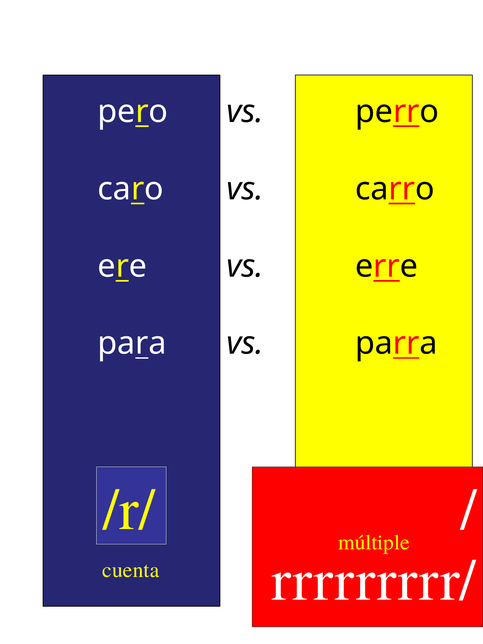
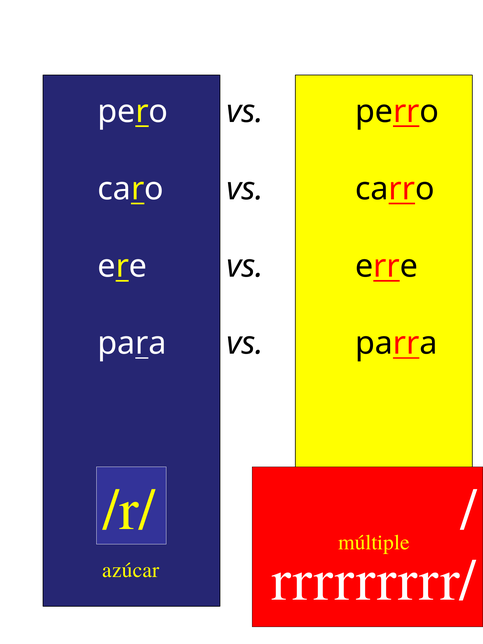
cuenta: cuenta -> azúcar (131, 570)
